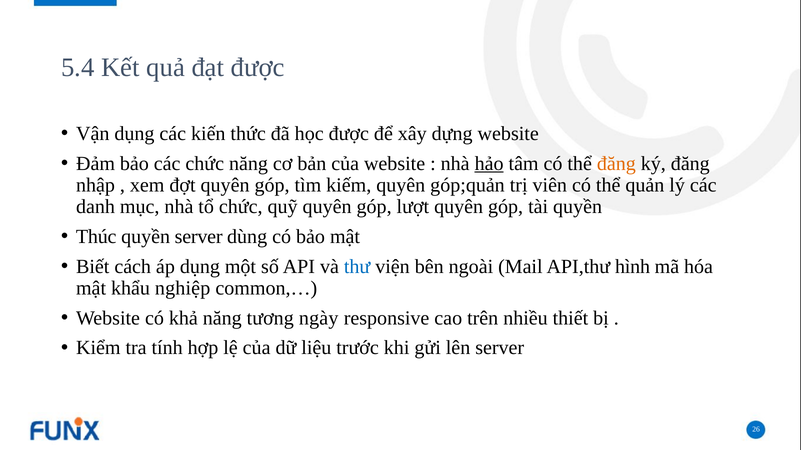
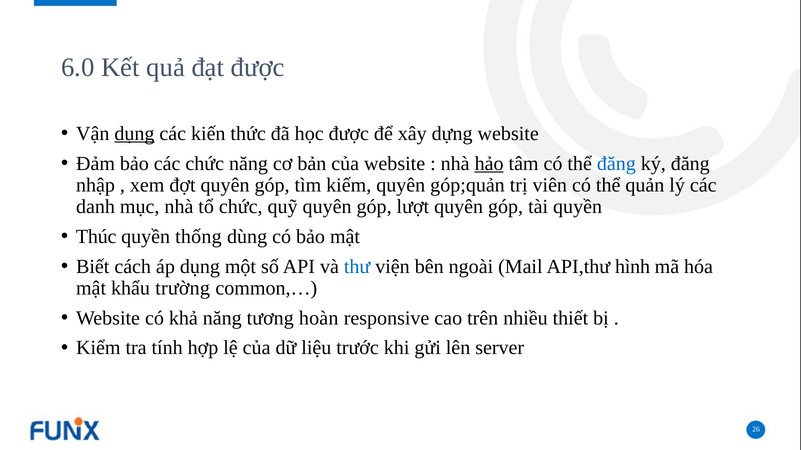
5.4: 5.4 -> 6.0 (78, 67)
dụng underline: none -> present (134, 134)
đăng colour: orange -> blue (616, 164)
quyền server: server -> thống (198, 237)
nghiệp: nghiệp -> trường (183, 288)
ngày: ngày -> hoàn (319, 318)
